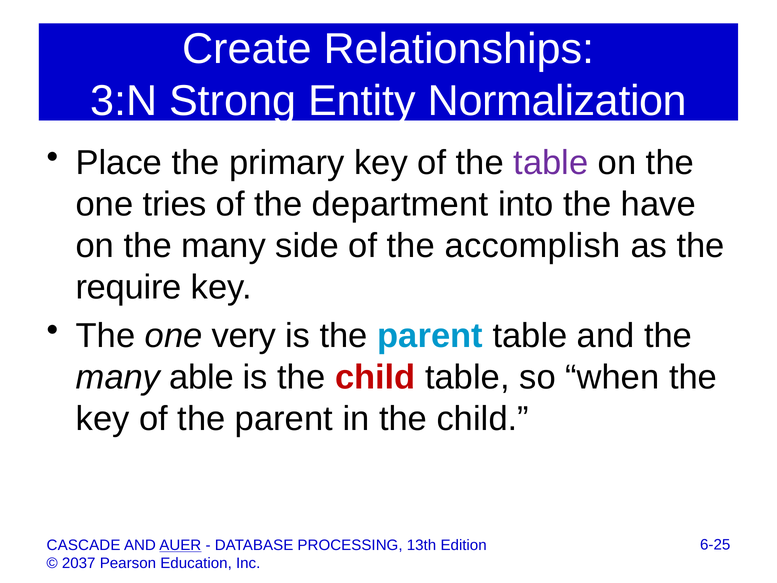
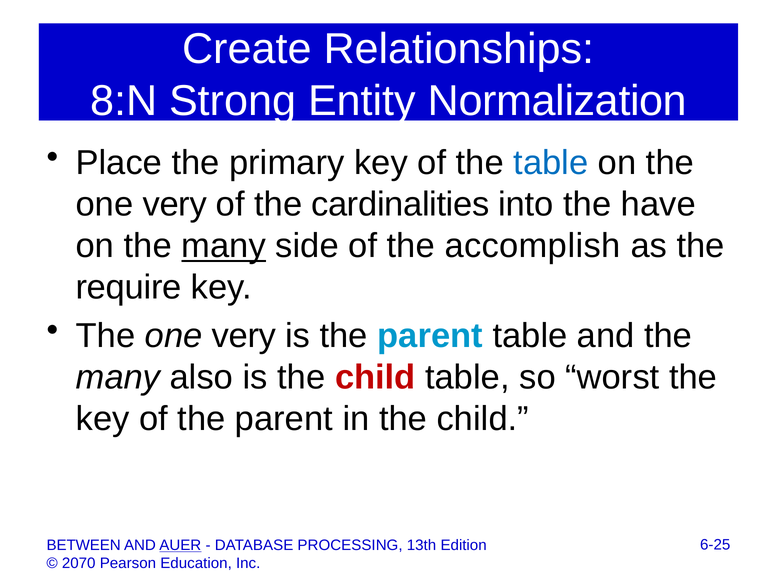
3:N: 3:N -> 8:N (124, 101)
table colour: purple -> blue (551, 163)
tries: tries -> very (175, 204)
department: department -> cardinalities (400, 204)
many underline: none -> present (224, 246)
able: able -> also (201, 377)
when: when -> worst (612, 377)
CASCADE: CASCADE -> BETWEEN (84, 545)
2037: 2037 -> 2070 (79, 563)
